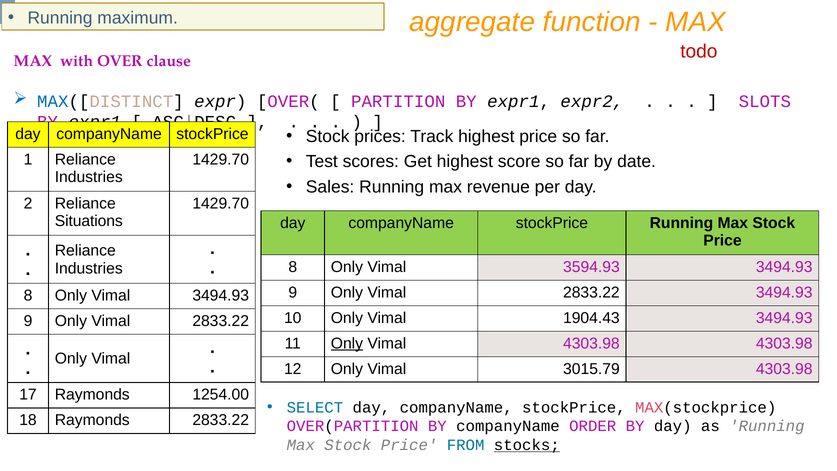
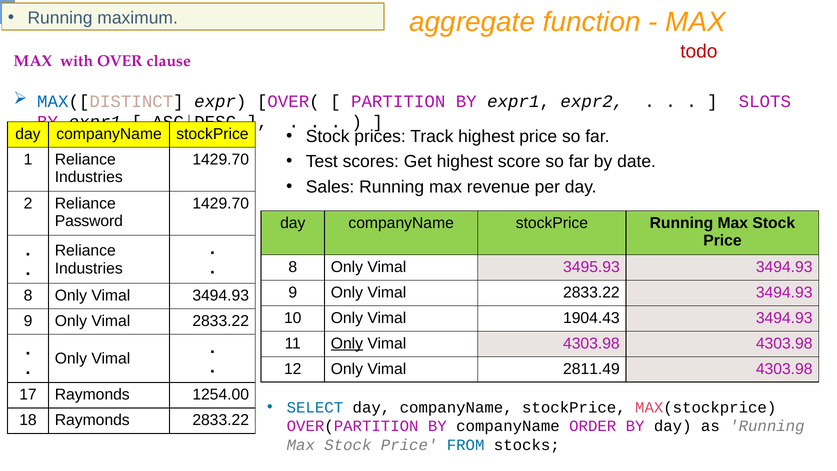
Situations: Situations -> Password (89, 221)
3594.93: 3594.93 -> 3495.93 (591, 267)
3015.79: 3015.79 -> 2811.49 (591, 369)
stocks underline: present -> none (527, 445)
